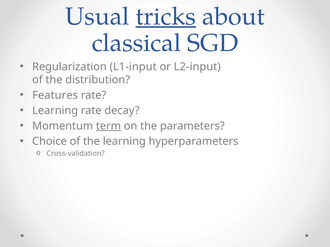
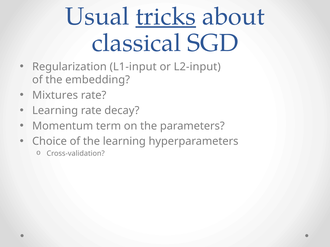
distribution: distribution -> embedding (98, 80)
Features: Features -> Mixtures (55, 95)
term underline: present -> none (108, 126)
